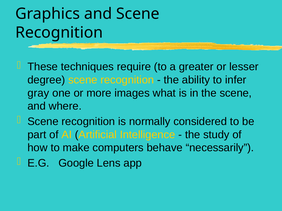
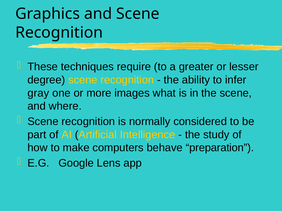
necessarily: necessarily -> preparation (220, 148)
